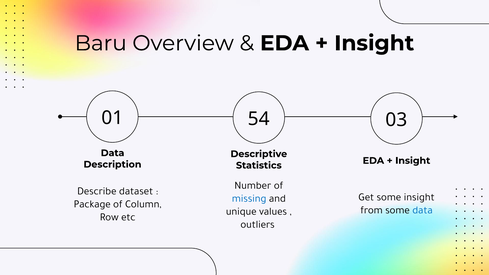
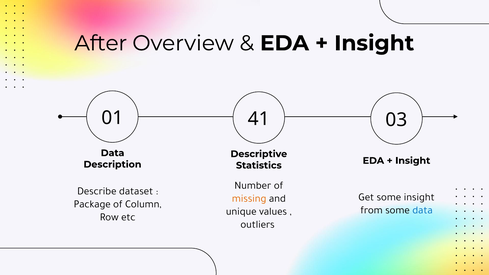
Baru: Baru -> After (101, 43)
54: 54 -> 41 (259, 119)
missing colour: blue -> orange (249, 198)
